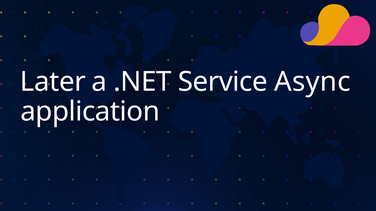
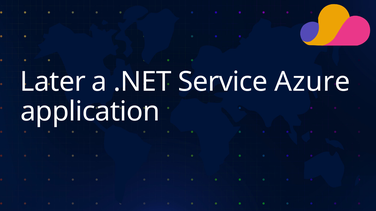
Async: Async -> Azure (312, 82)
